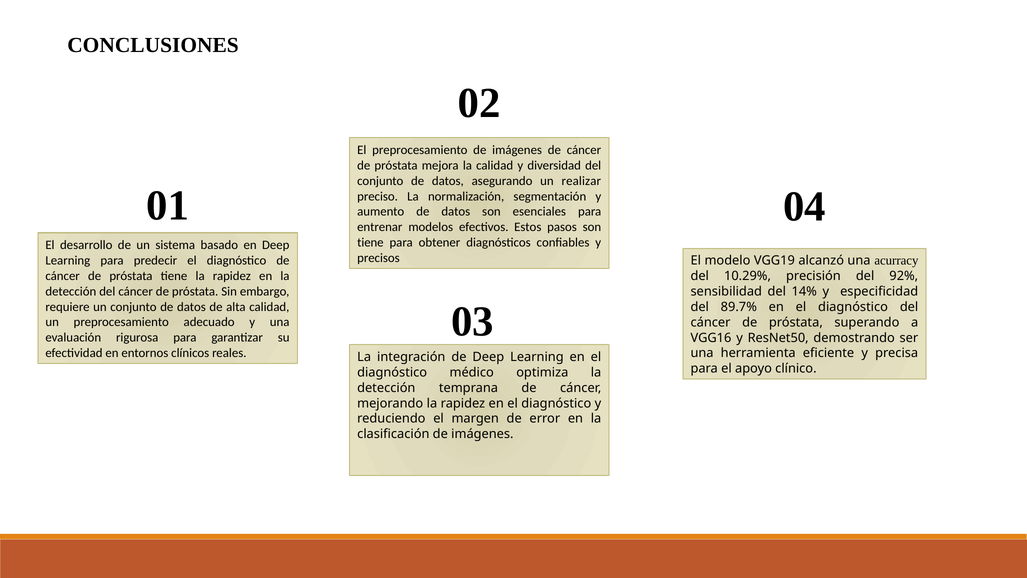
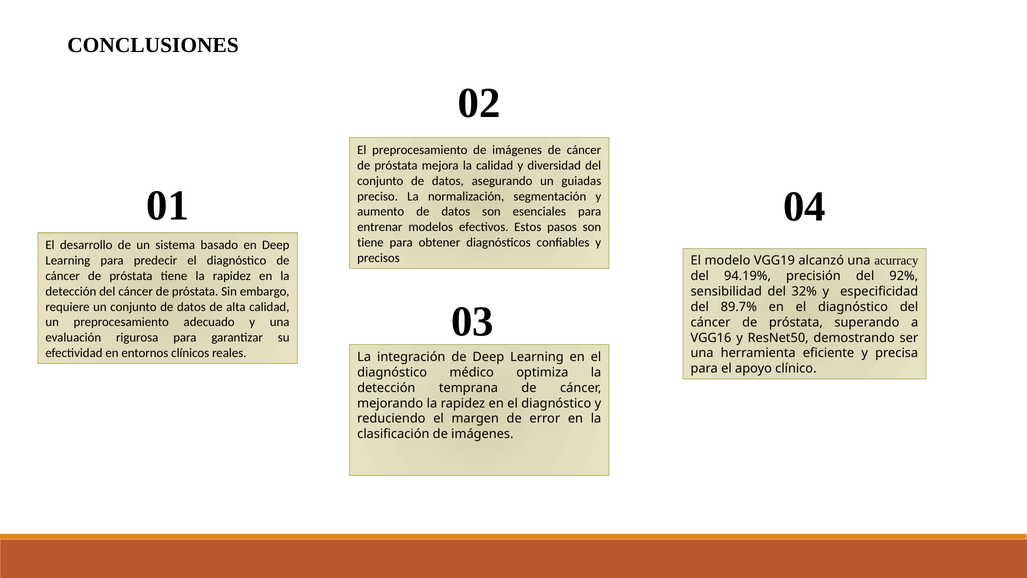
realizar: realizar -> guiadas (581, 181)
10.29%: 10.29% -> 94.19% (747, 276)
14%: 14% -> 32% (804, 291)
